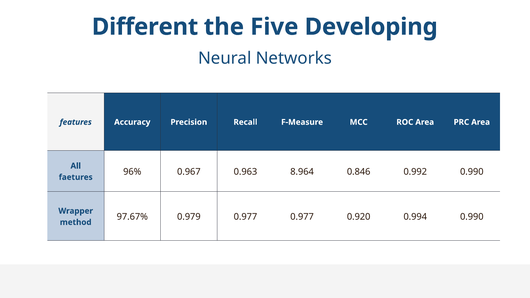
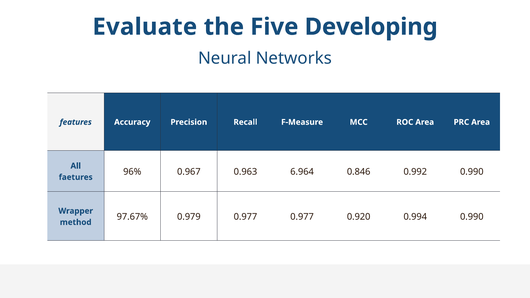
Different: Different -> Evaluate (145, 27)
8.964: 8.964 -> 6.964 (302, 172)
